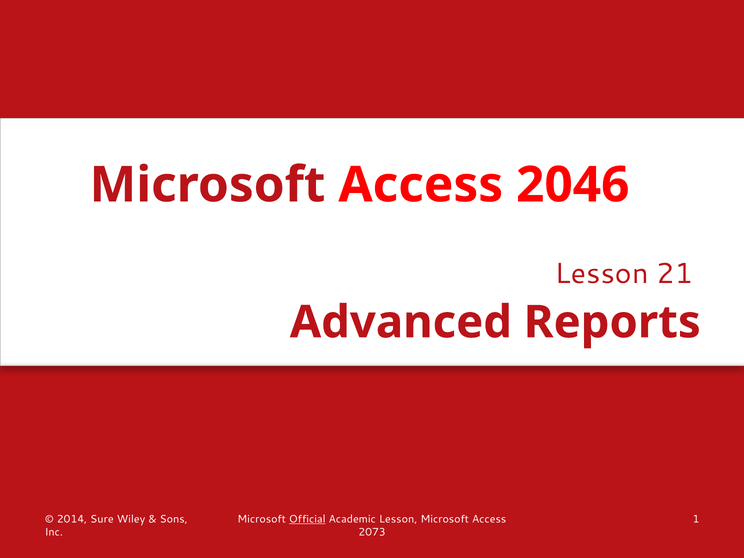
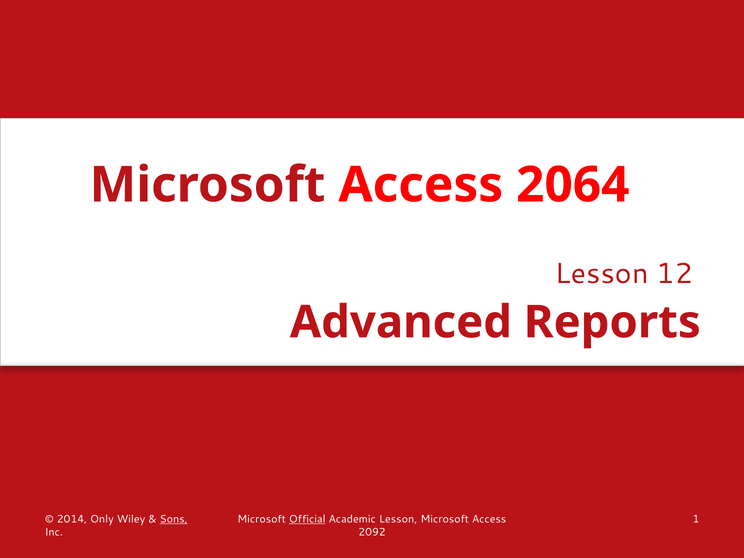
2046: 2046 -> 2064 (573, 185)
21: 21 -> 12 (675, 274)
Sure: Sure -> Only (102, 519)
Sons underline: none -> present (174, 519)
2073: 2073 -> 2092 (372, 532)
